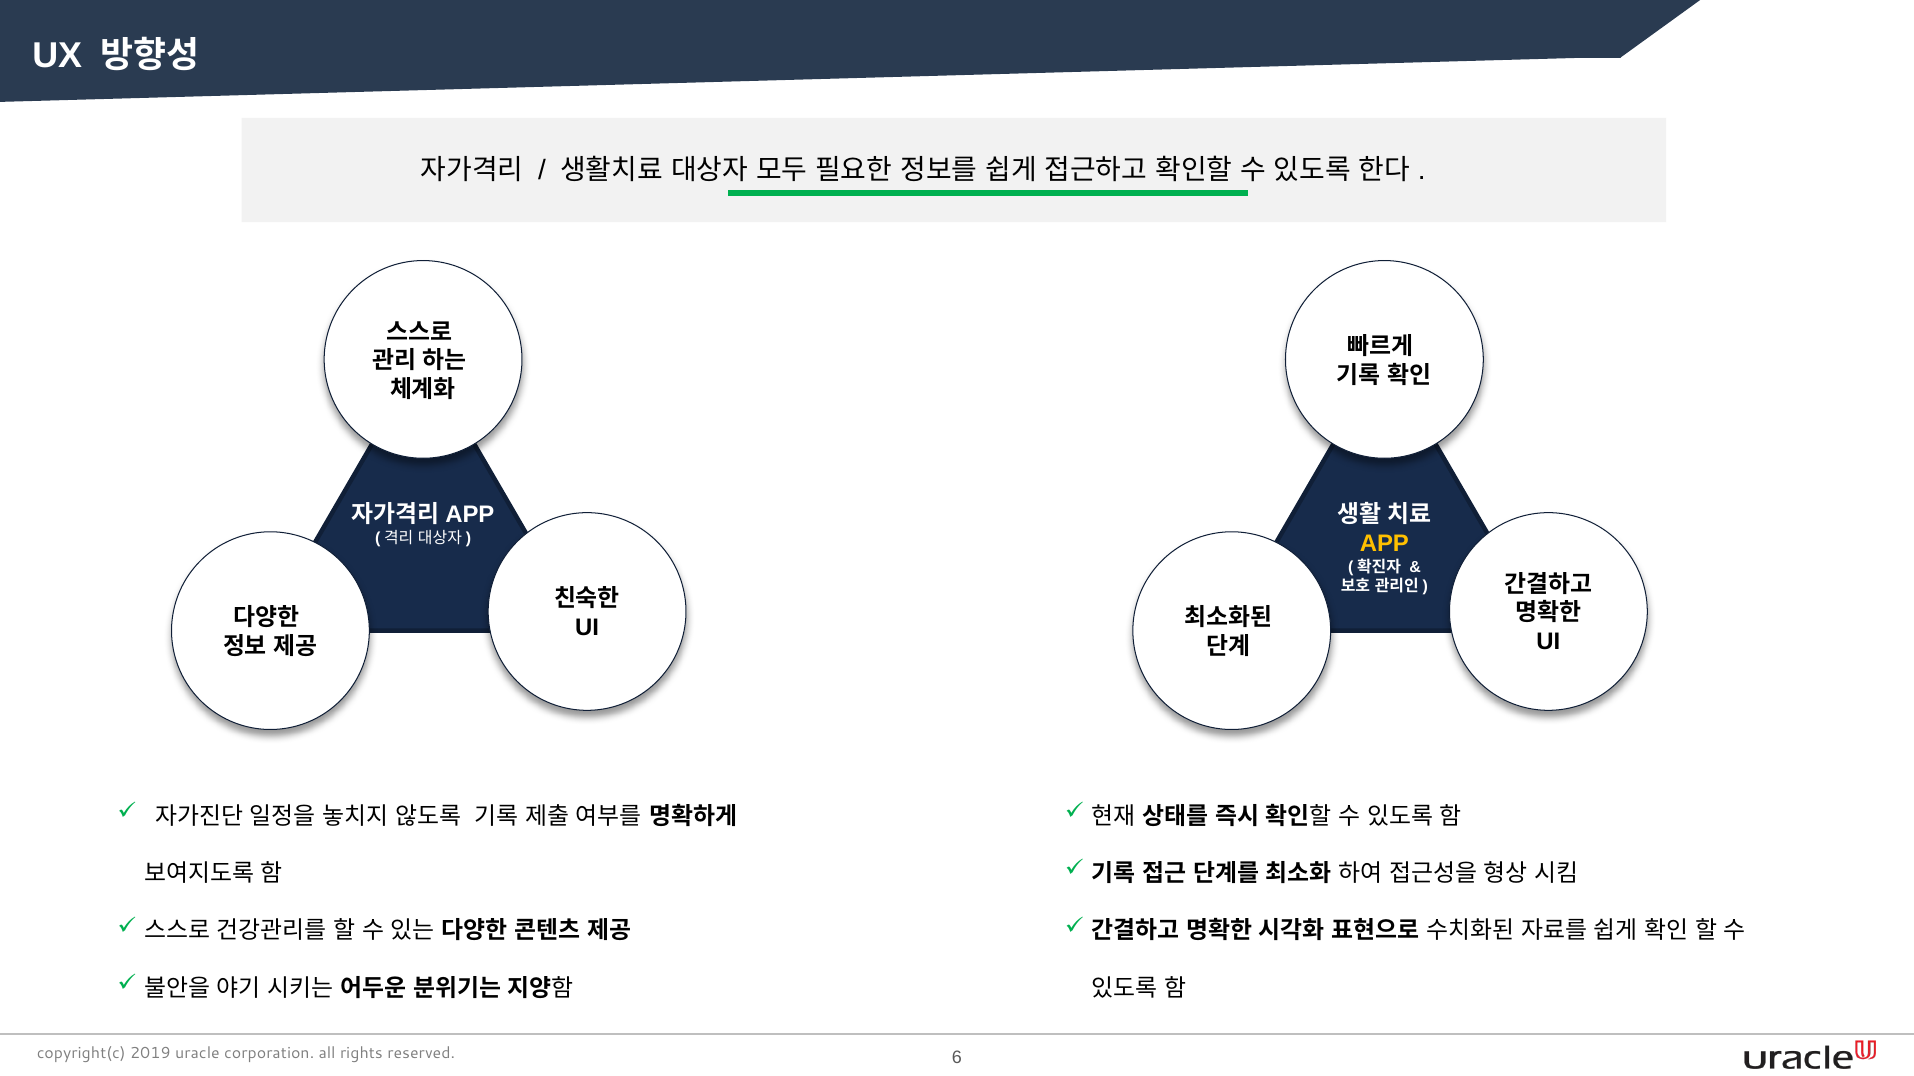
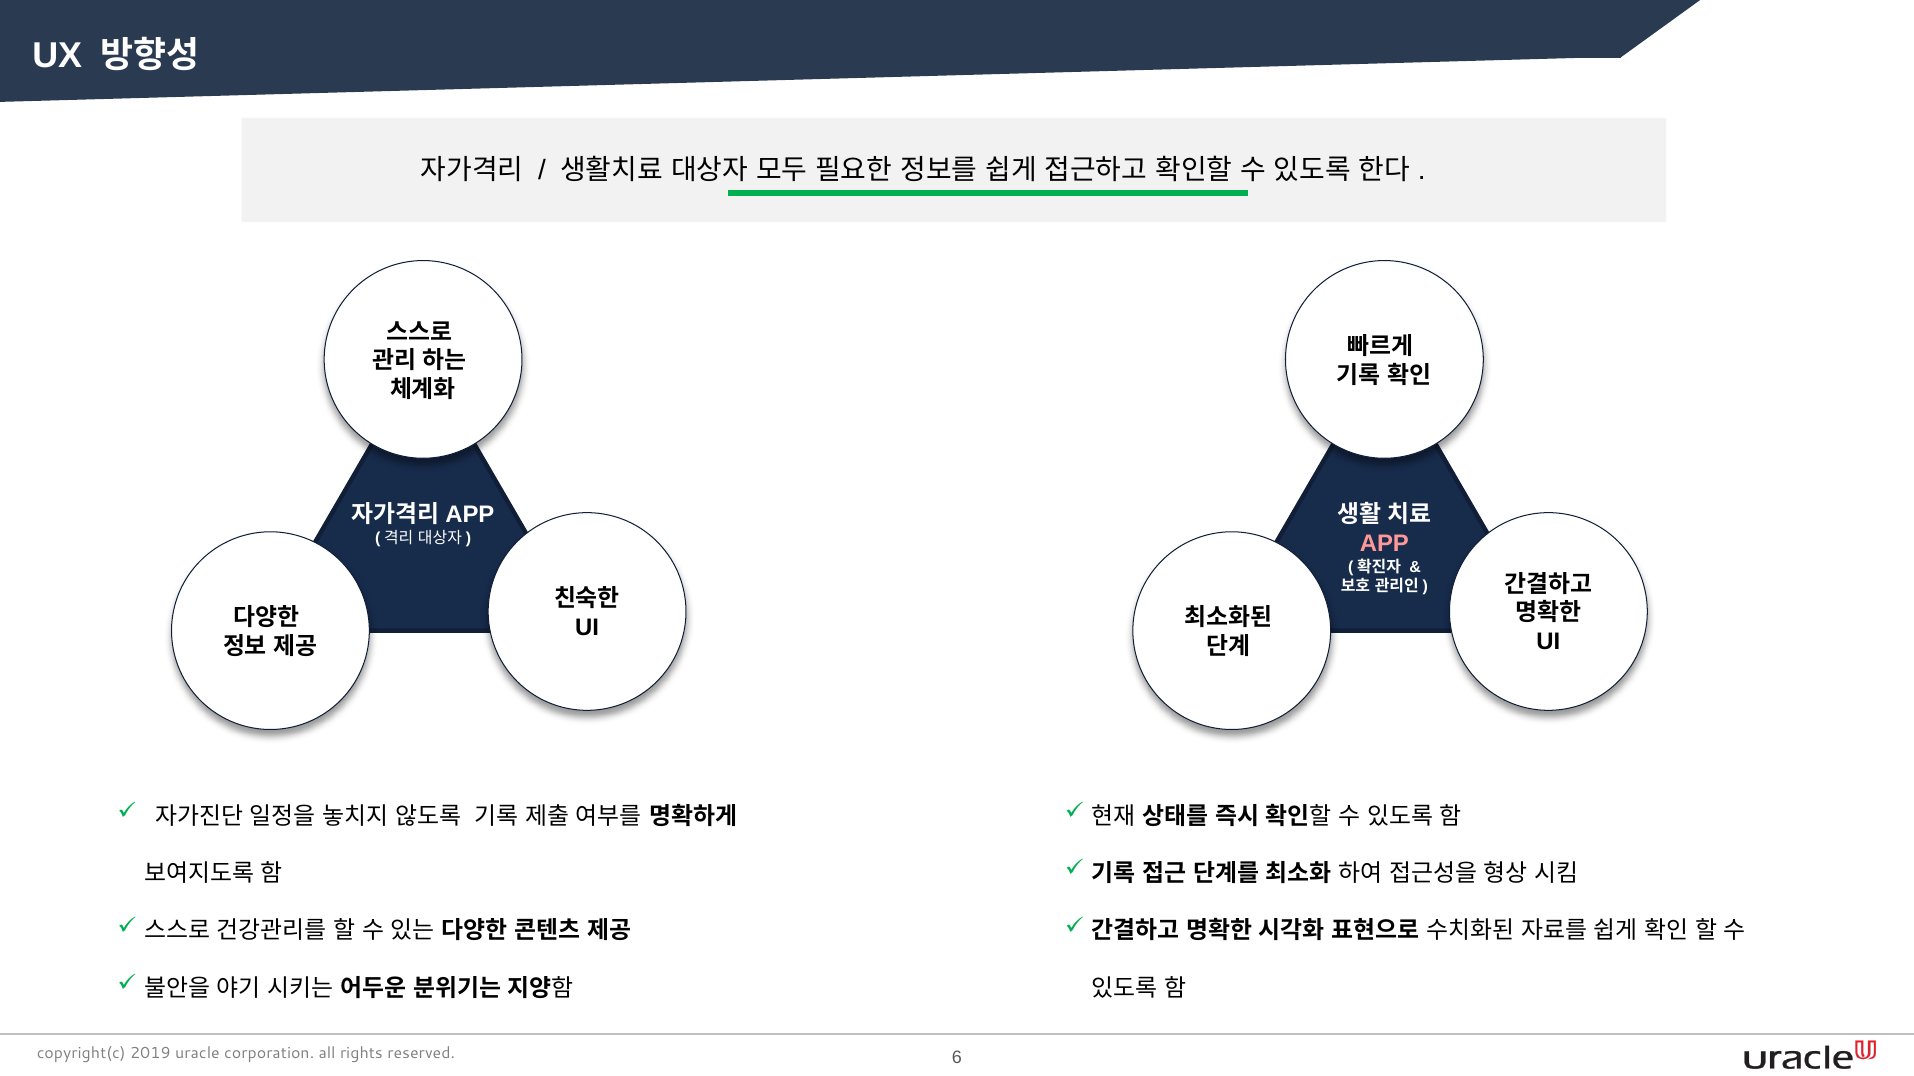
APP colour: yellow -> pink (1384, 544)
